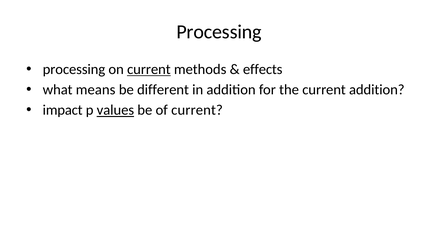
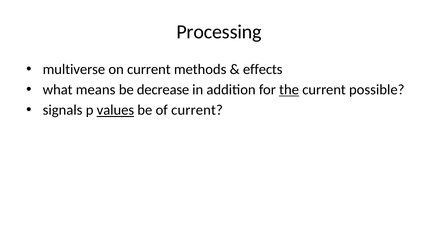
processing: processing -> multiverse (74, 69)
current underline: present -> none (149, 69)
different: different -> decrease (163, 90)
the underline: none -> present (289, 90)
current addition: addition -> possible (377, 90)
impact: impact -> signals (63, 110)
